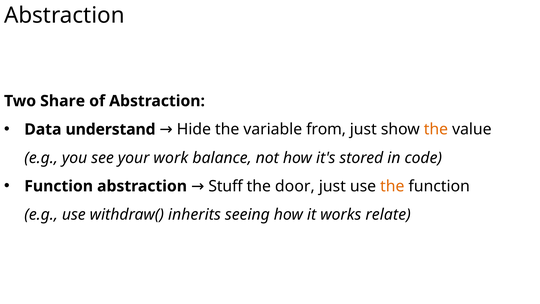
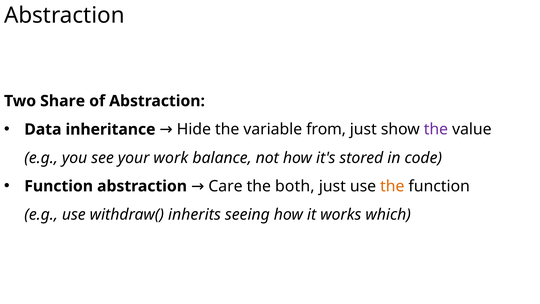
understand: understand -> inheritance (110, 129)
the colour: orange -> purple (436, 129)
Stuff: Stuff -> Care (225, 186)
door: door -> both (295, 186)
relate: relate -> which (388, 214)
